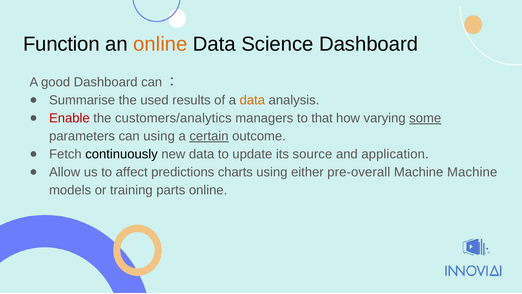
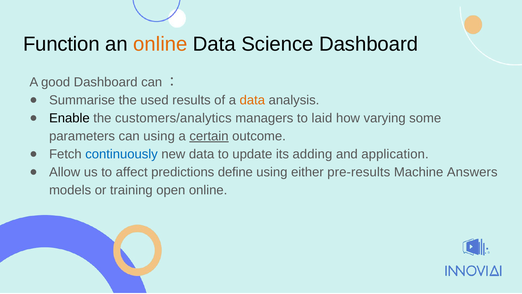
Enable colour: red -> black (69, 118)
that: that -> laid (322, 118)
some underline: present -> none (425, 118)
continuously colour: black -> blue (122, 154)
source: source -> adding (312, 154)
charts: charts -> define (235, 172)
pre-overall: pre-overall -> pre-results (359, 172)
Machine Machine: Machine -> Answers (472, 172)
parts: parts -> open (171, 190)
